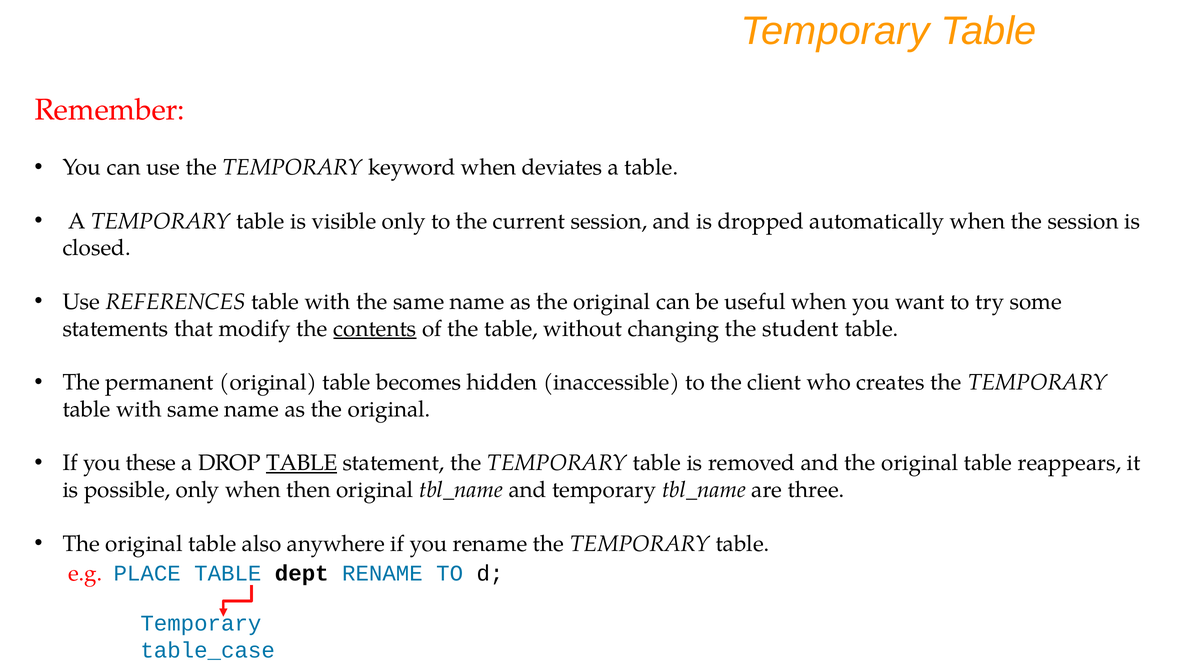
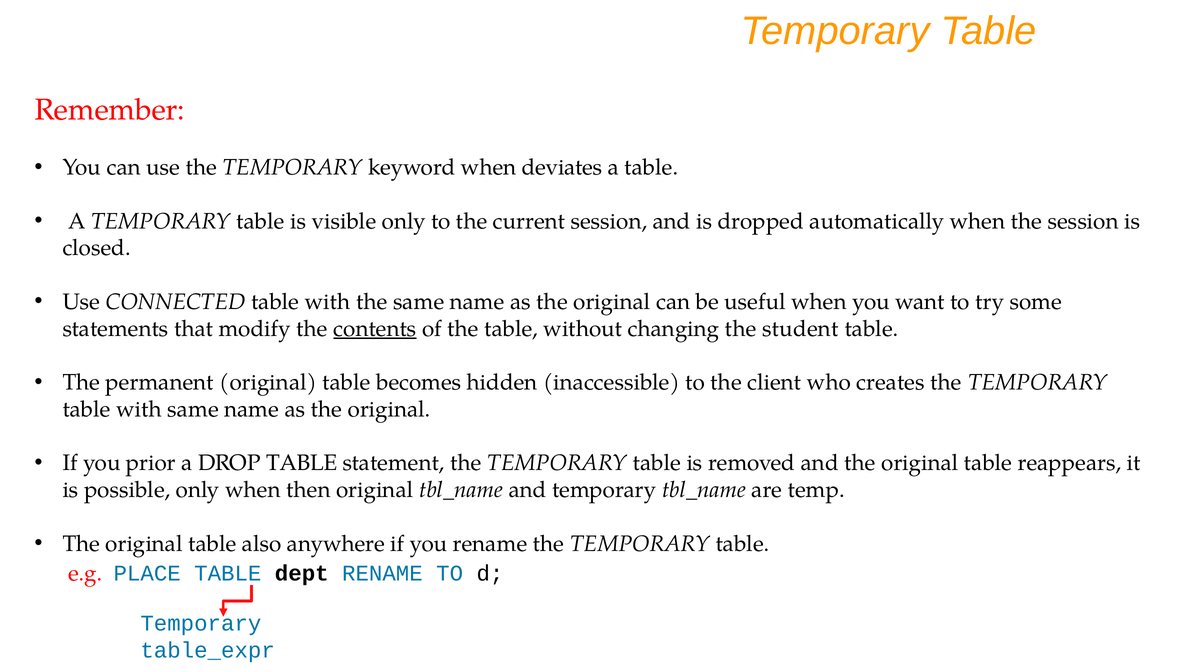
REFERENCES: REFERENCES -> CONNECTED (176, 302)
these: these -> prior (151, 463)
TABLE underline: present -> none (302, 463)
three: three -> temp (816, 490)
table_case: table_case -> table_expr (208, 651)
